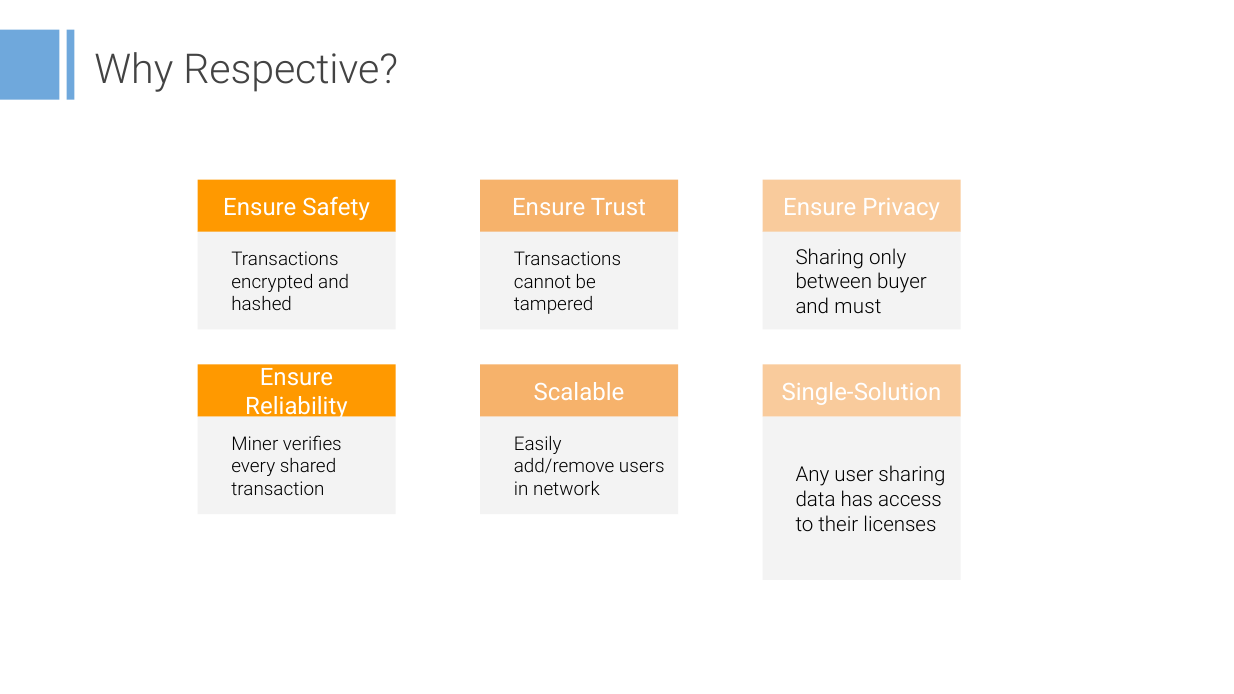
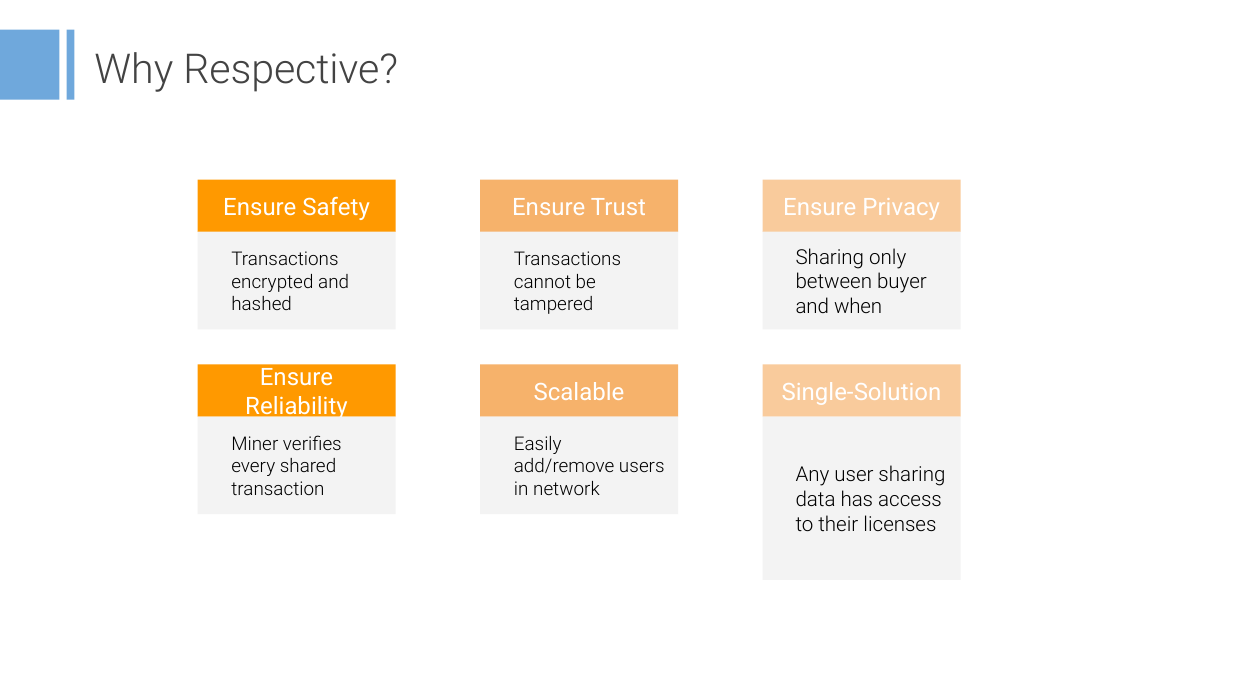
must: must -> when (858, 307)
